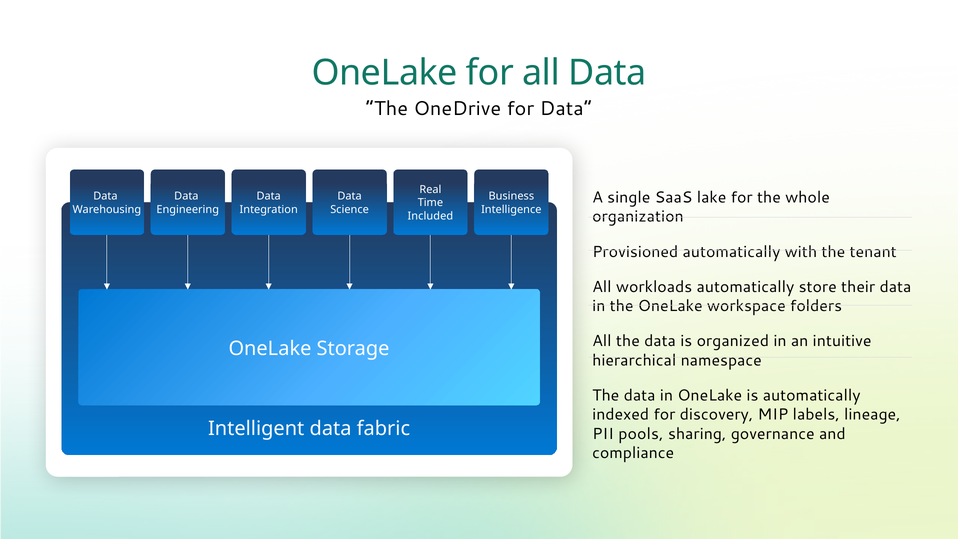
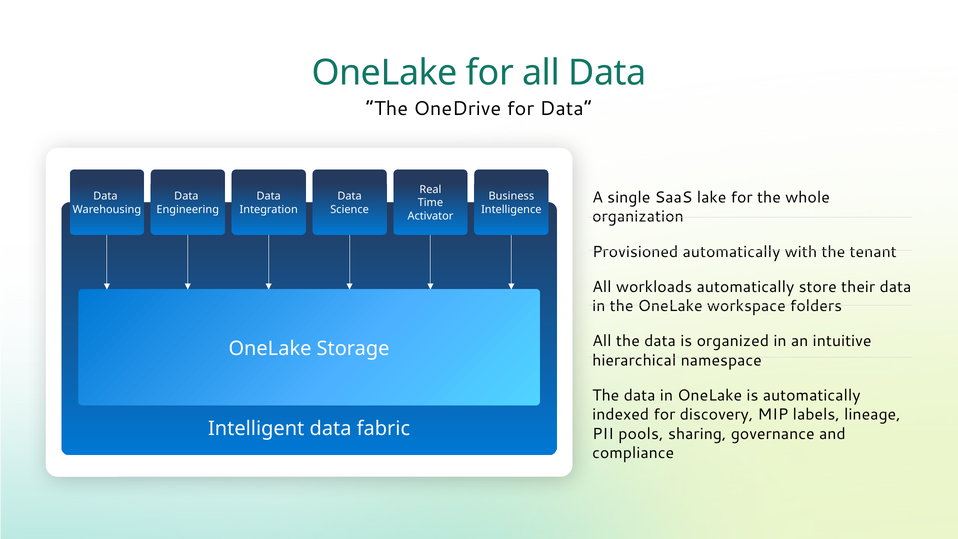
Included: Included -> Activator (430, 216)
